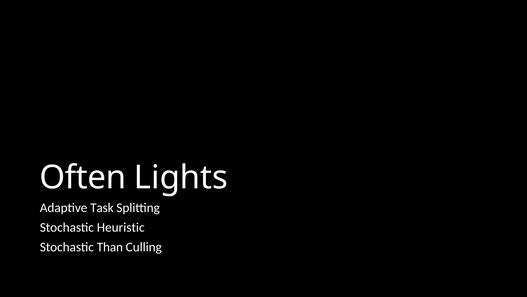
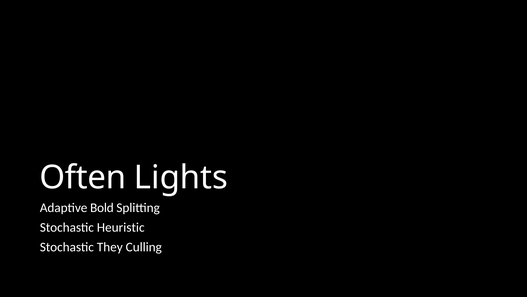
Task: Task -> Bold (102, 207)
Than: Than -> They (110, 247)
